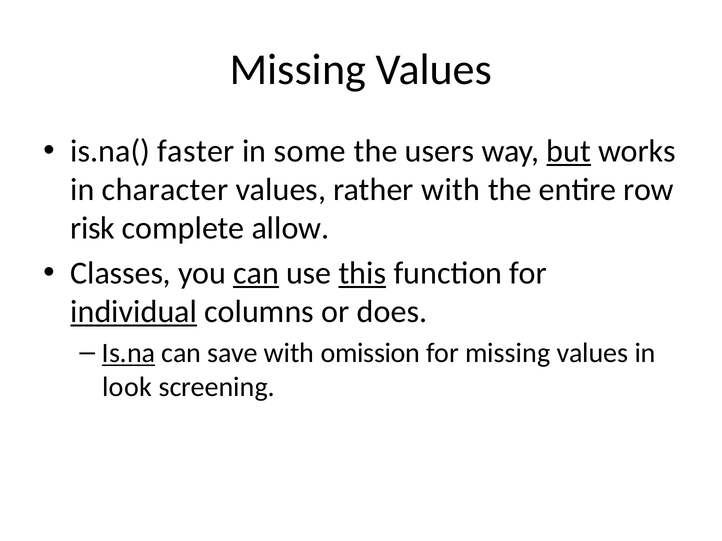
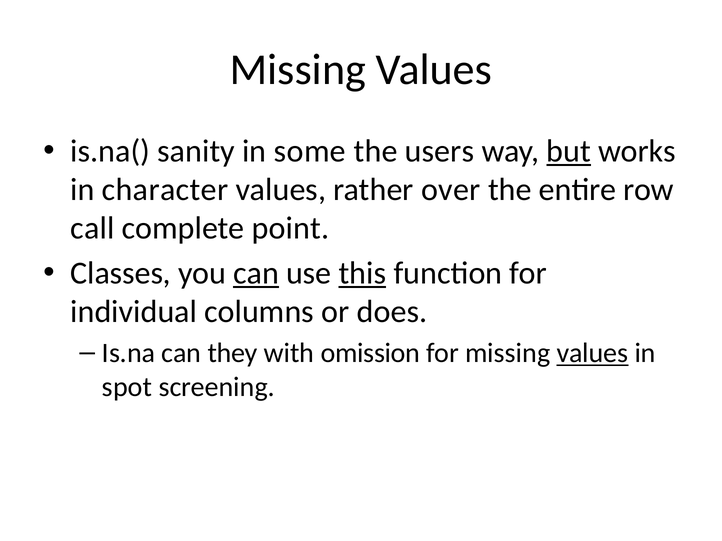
faster: faster -> sanity (196, 151)
rather with: with -> over (451, 190)
risk: risk -> call (92, 228)
allow: allow -> point (290, 228)
individual underline: present -> none (134, 312)
Is.na underline: present -> none (129, 353)
save: save -> they (233, 353)
values underline: none -> present (592, 353)
look: look -> spot (127, 387)
